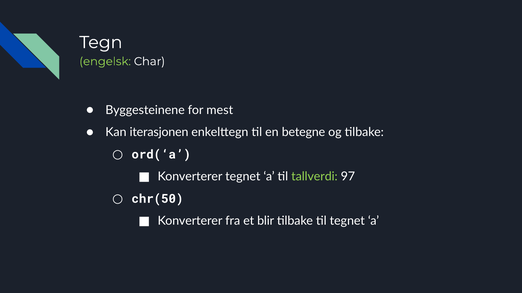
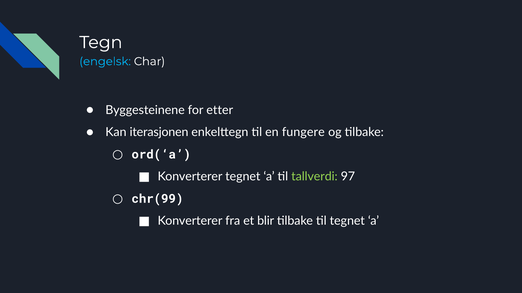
engelsk colour: light green -> light blue (105, 62)
mest: mest -> etter (220, 110)
betegne: betegne -> fungere (303, 133)
chr(50: chr(50 -> chr(99 (157, 199)
